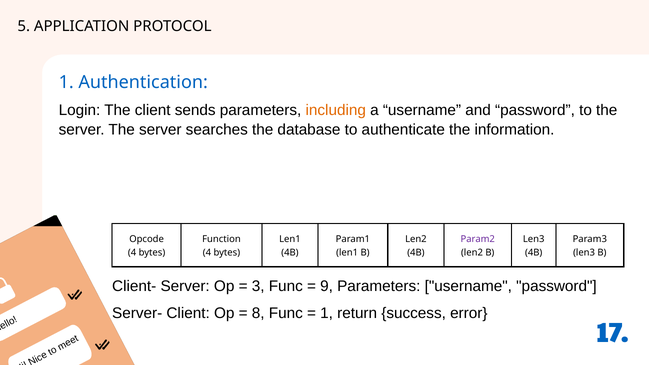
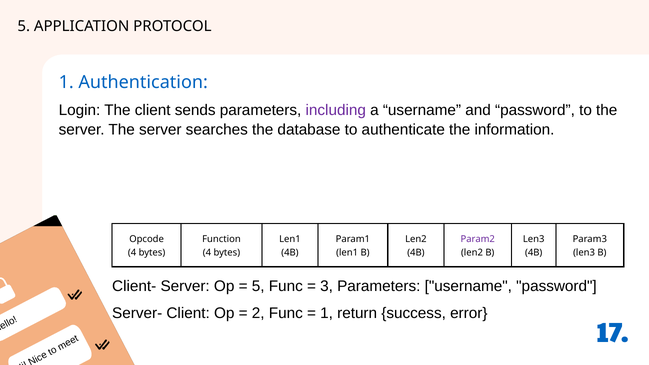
including colour: orange -> purple (336, 110)
3: 3 -> 5 (258, 286)
9: 9 -> 3 (327, 286)
8: 8 -> 2 (258, 313)
